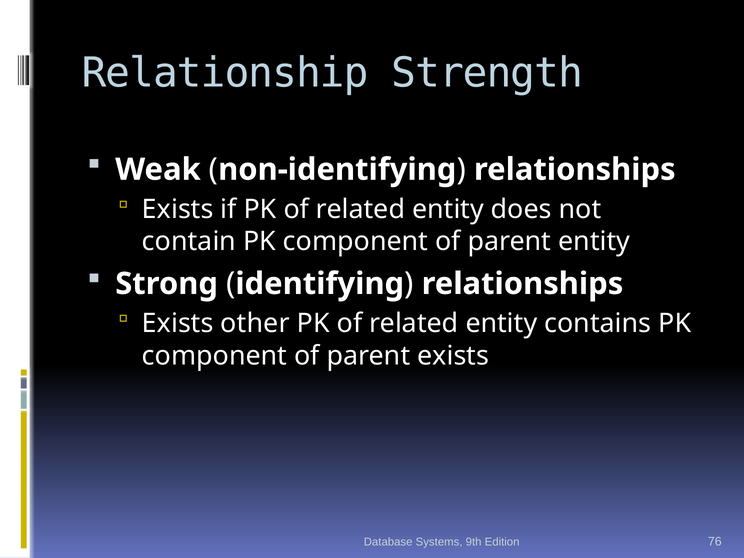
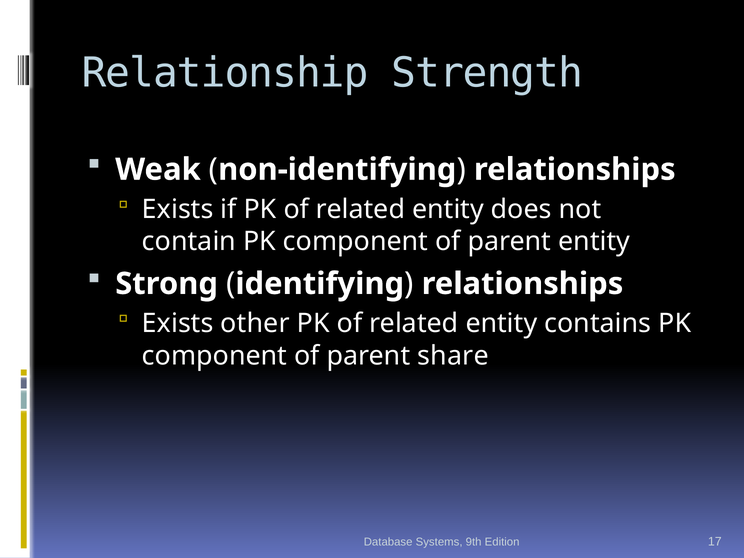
parent exists: exists -> share (453, 356)
76: 76 -> 17 (715, 542)
